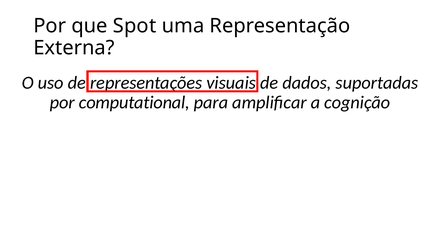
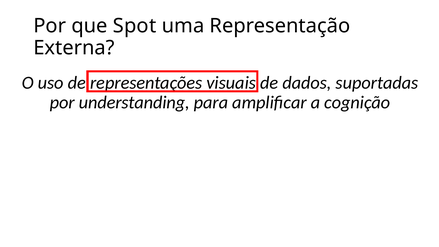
computational: computational -> understanding (134, 102)
